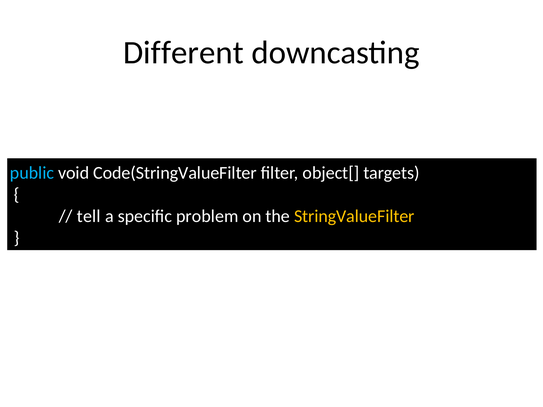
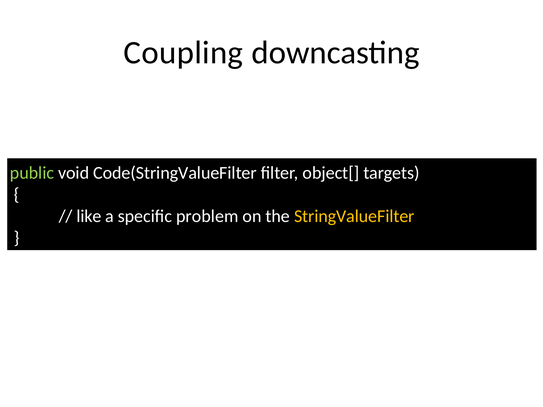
Different: Different -> Coupling (183, 53)
public colour: light blue -> light green (32, 173)
tell: tell -> like (89, 216)
